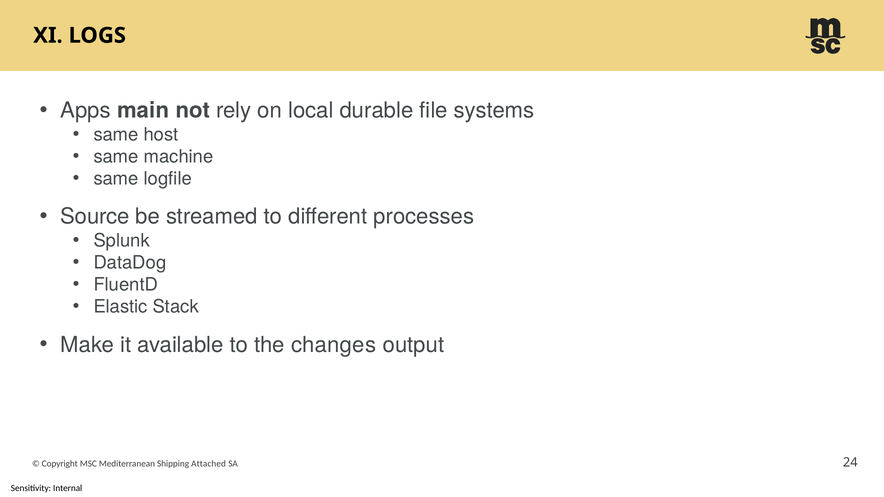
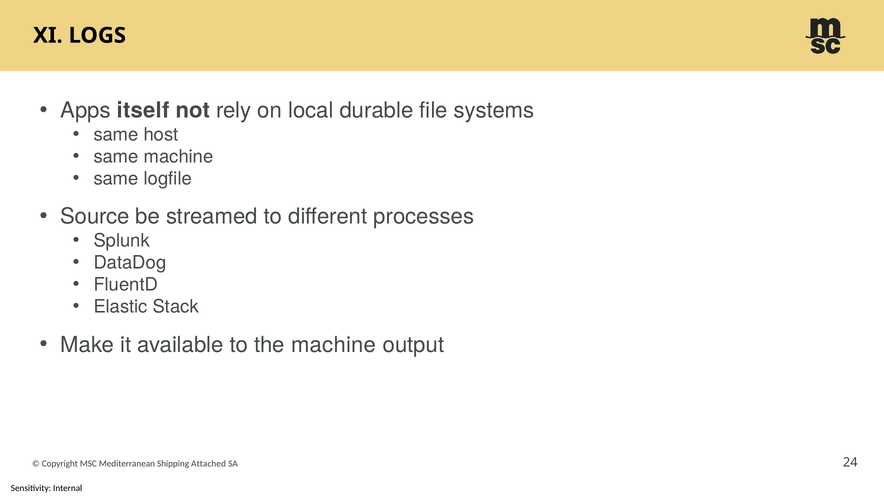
main: main -> itself (143, 111)
the changes: changes -> machine (334, 345)
